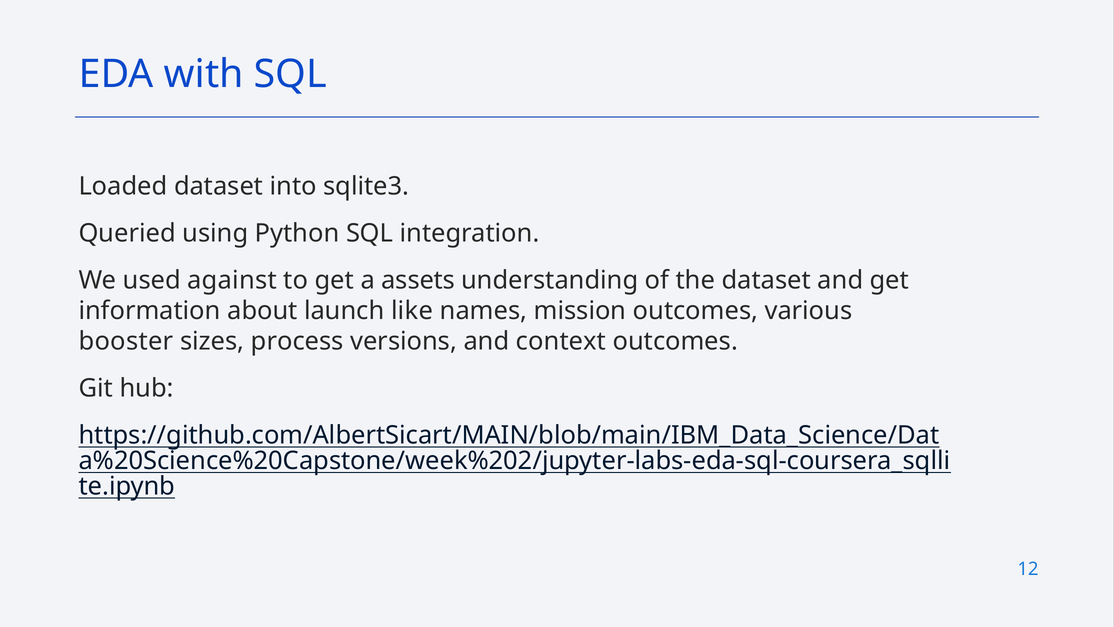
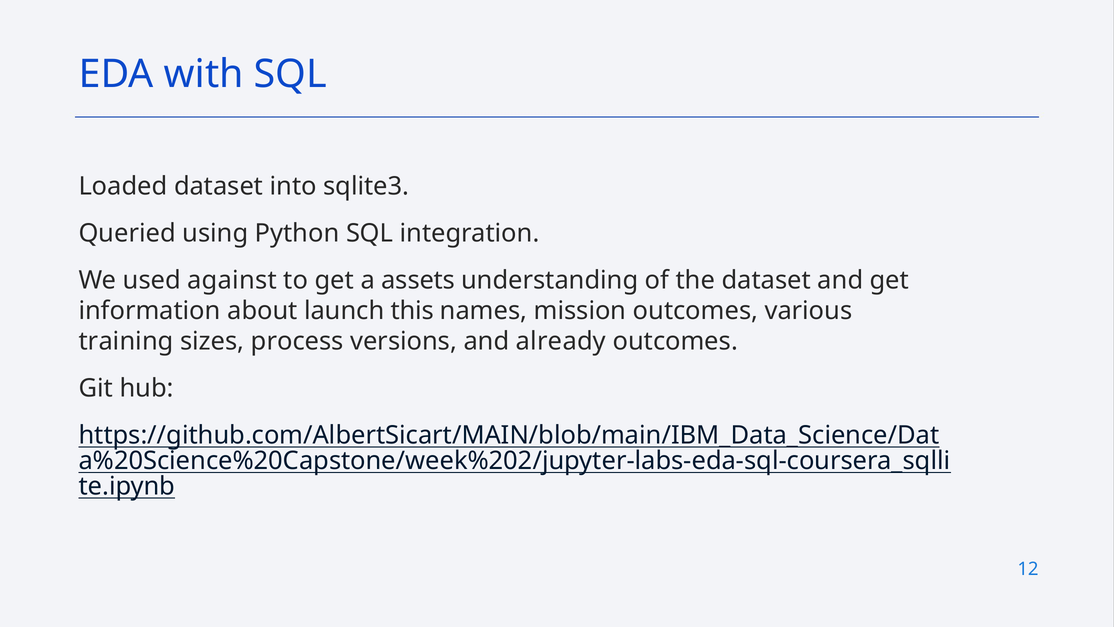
like: like -> this (412, 311)
booster: booster -> training (126, 341)
context: context -> already (561, 341)
